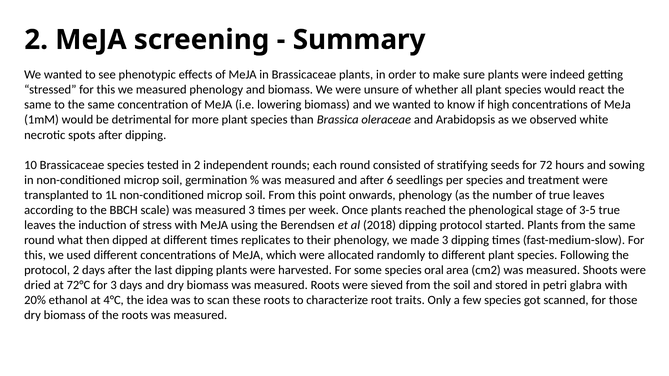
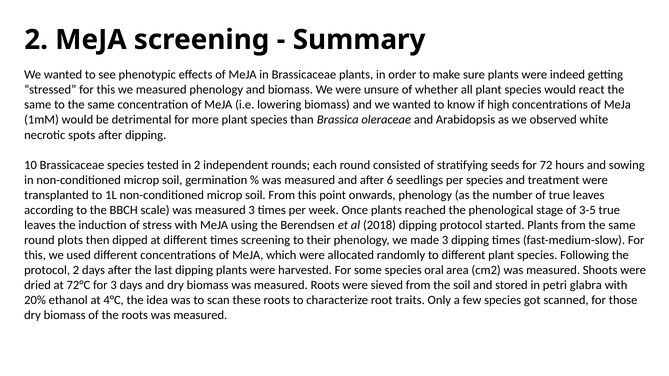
what: what -> plots (70, 240)
times replicates: replicates -> screening (266, 240)
